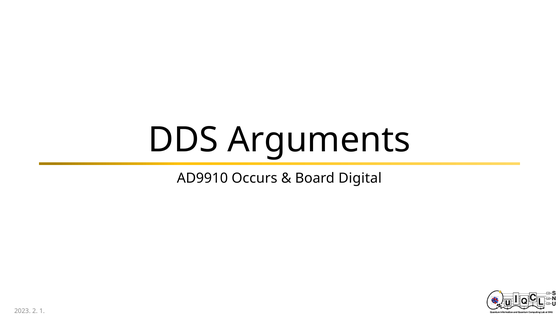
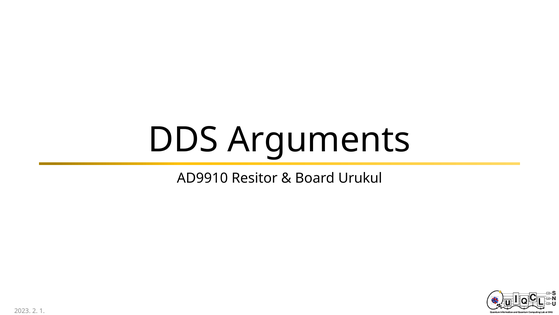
Occurs: Occurs -> Resitor (255, 178)
Digital: Digital -> Urukul (360, 178)
